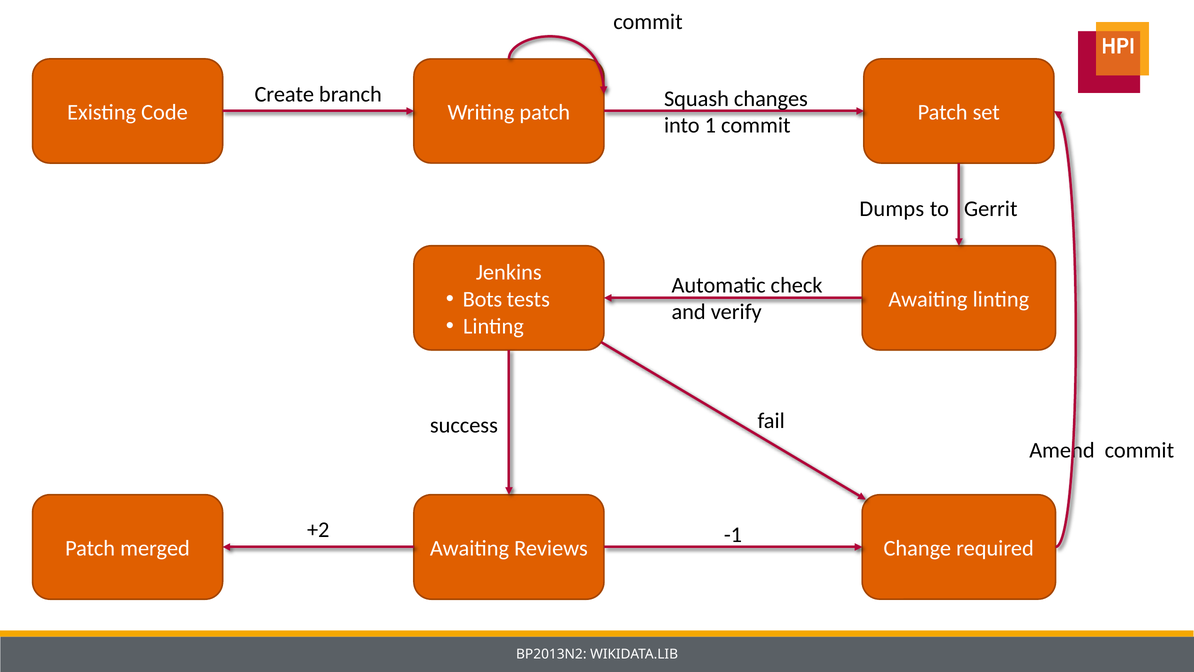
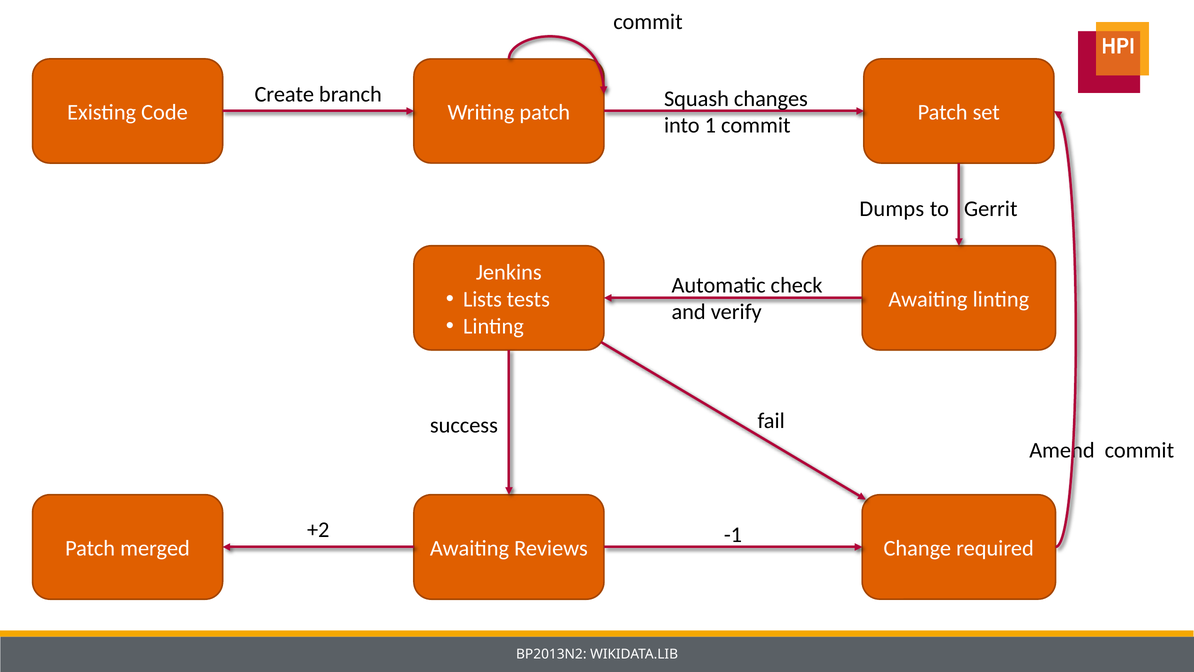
Bots: Bots -> Lists (482, 299)
